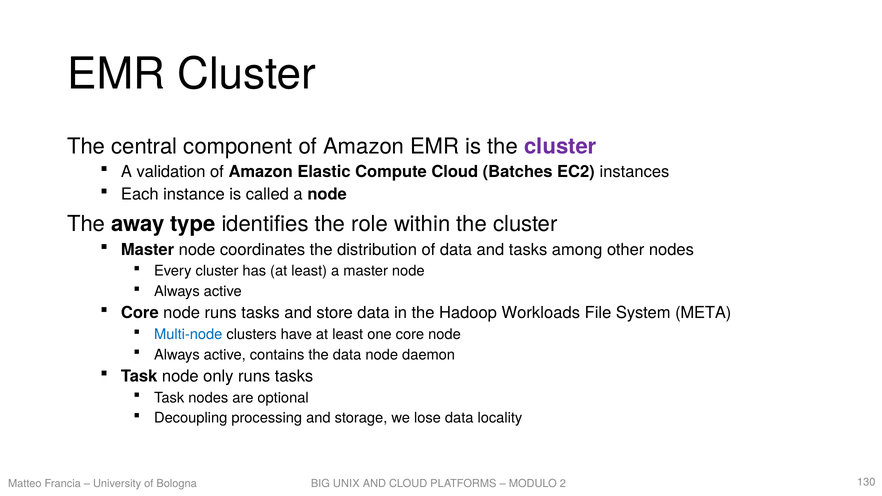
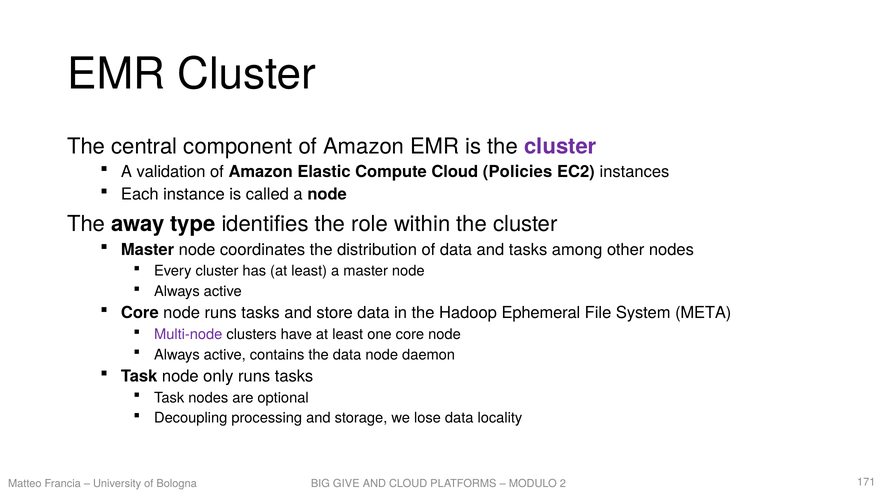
Batches: Batches -> Policies (518, 172)
Workloads: Workloads -> Ephemeral (541, 313)
Multi-node colour: blue -> purple (188, 334)
UNIX: UNIX -> GIVE (346, 484)
130: 130 -> 171 (866, 482)
